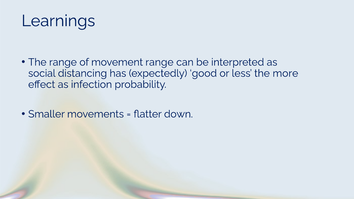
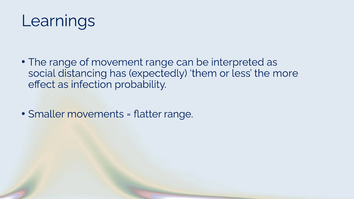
good: good -> them (203, 73)
flatter down: down -> range (178, 114)
